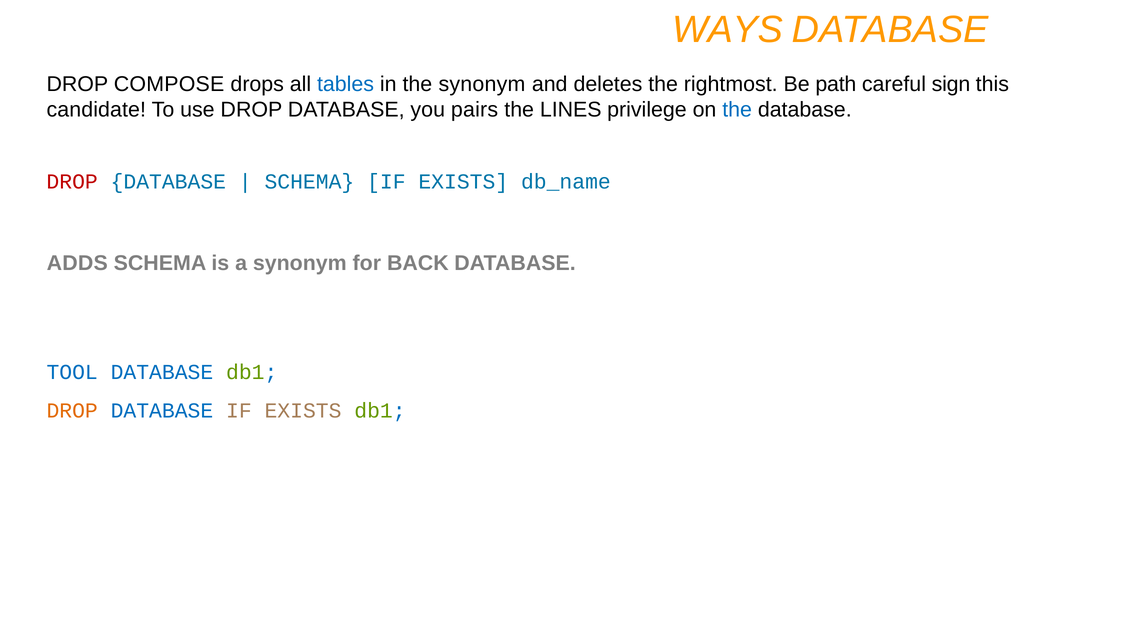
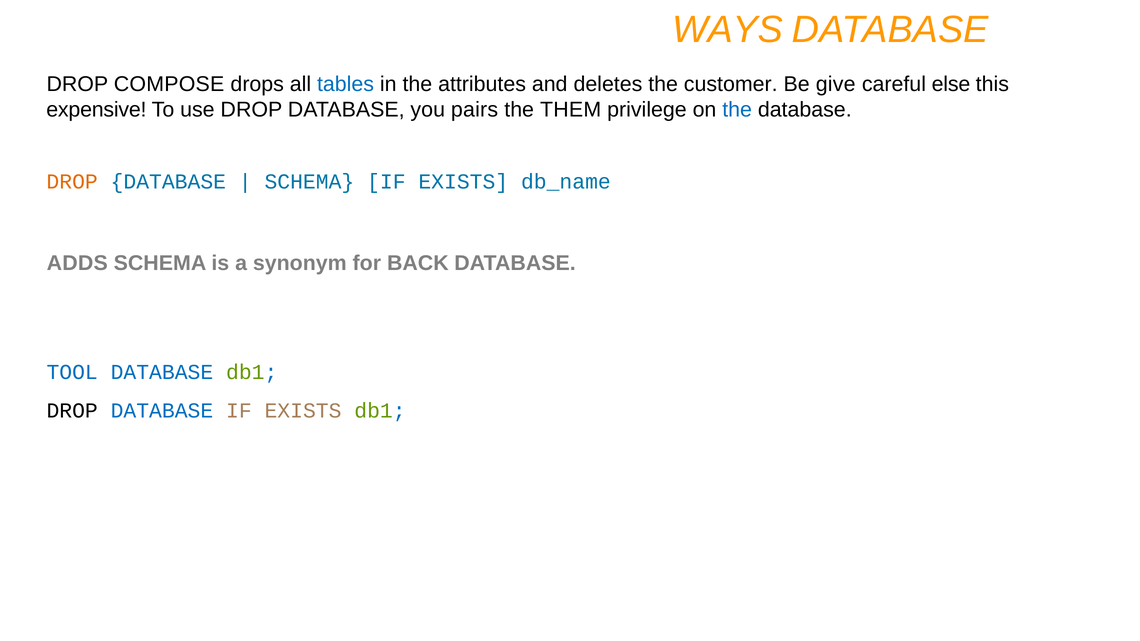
the synonym: synonym -> attributes (482, 84)
rightmost: rightmost -> customer (731, 84)
path: path -> give (836, 84)
sign: sign -> else (951, 84)
candidate: candidate -> expensive (96, 110)
LINES: LINES -> THEM (571, 110)
DROP colour: red -> orange (72, 182)
DROP colour: orange -> black (72, 411)
